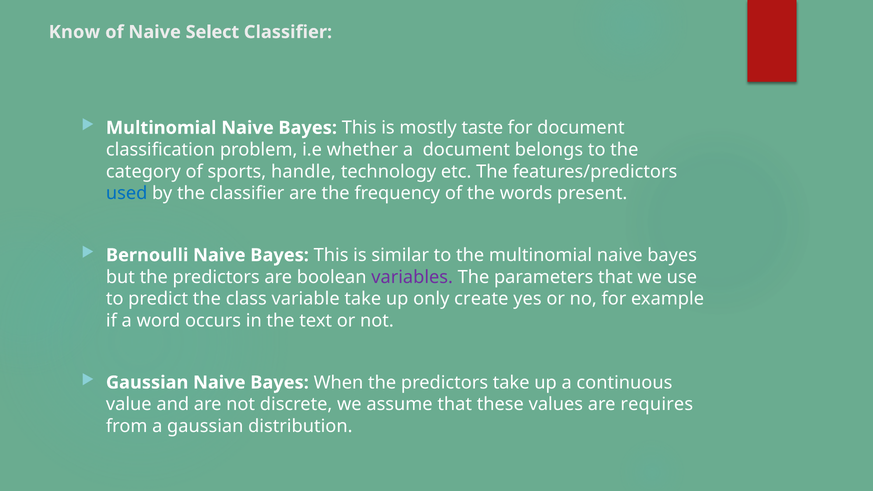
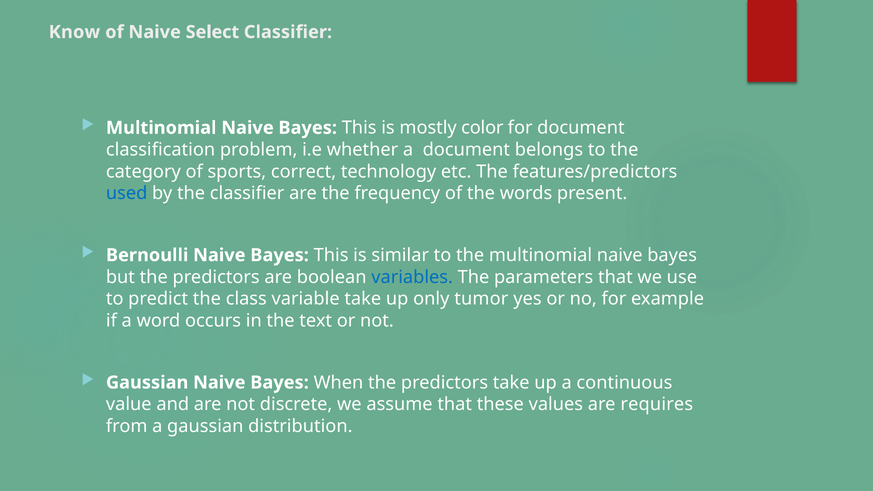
taste: taste -> color (482, 128)
handle: handle -> correct (304, 172)
variables colour: purple -> blue (412, 277)
create: create -> tumor (481, 299)
